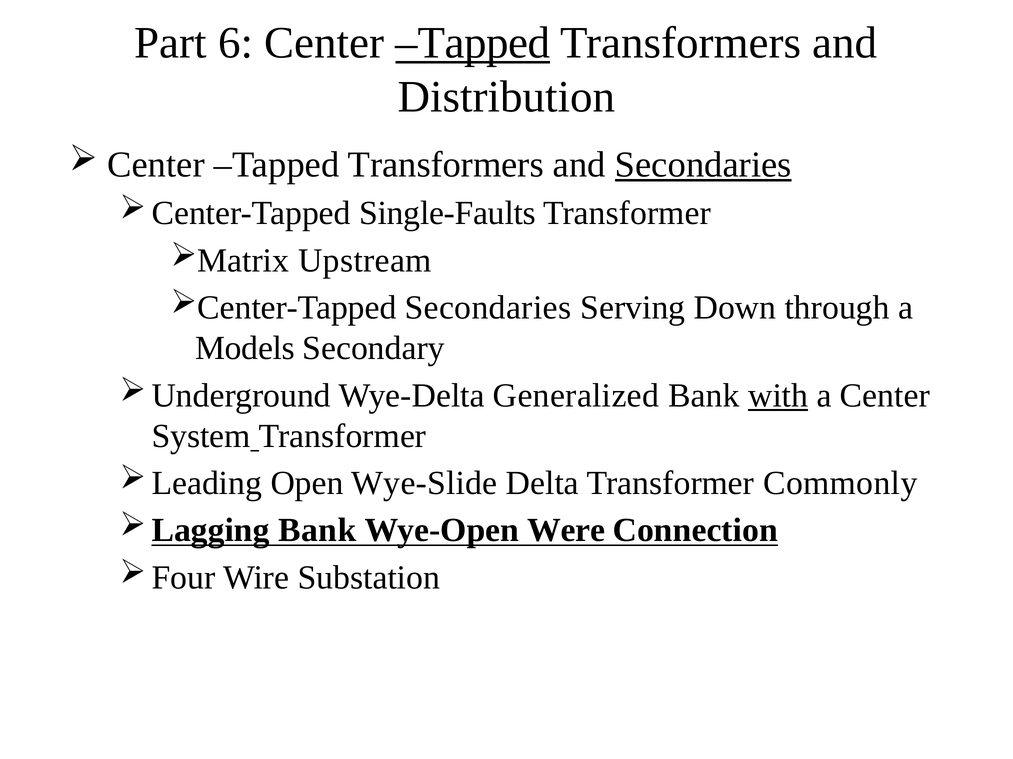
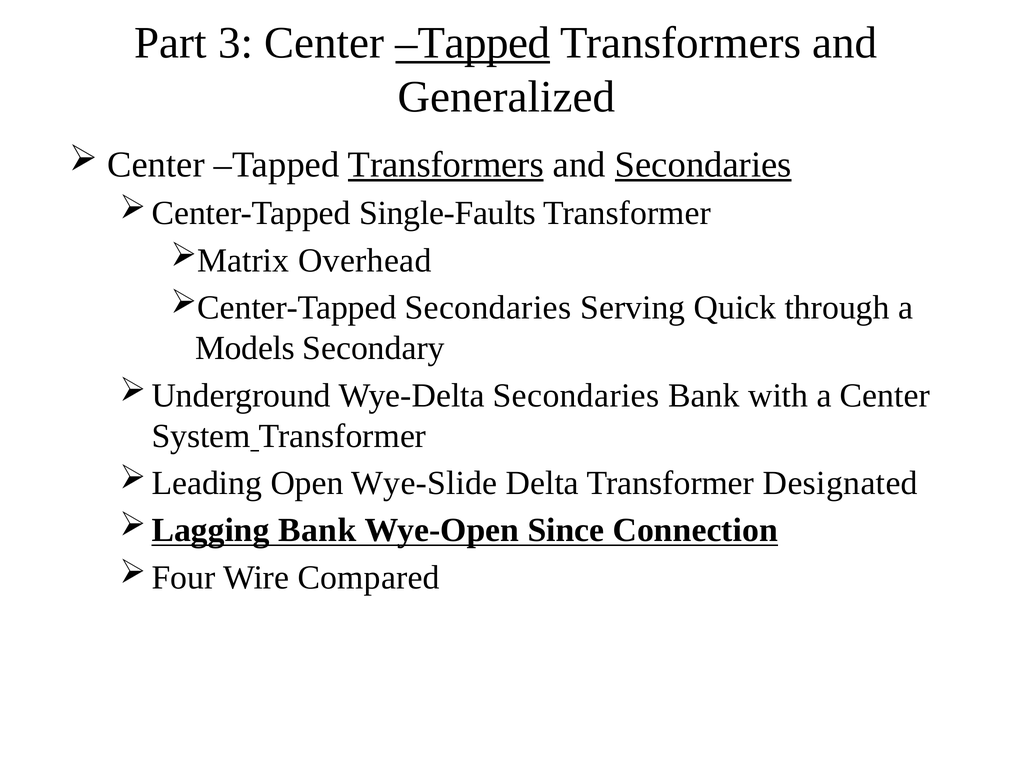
6: 6 -> 3 (236, 43)
Distribution: Distribution -> Generalized (506, 97)
Transformers underline: none -> present (446, 165)
Upstream: Upstream -> Overhead (365, 261)
Down: Down -> Quick (735, 308)
Wye-Delta Generalized: Generalized -> Secondaries (576, 396)
with underline: present -> none (778, 396)
Commonly: Commonly -> Designated (840, 484)
Were: Were -> Since (566, 531)
Substation: Substation -> Compared (369, 578)
